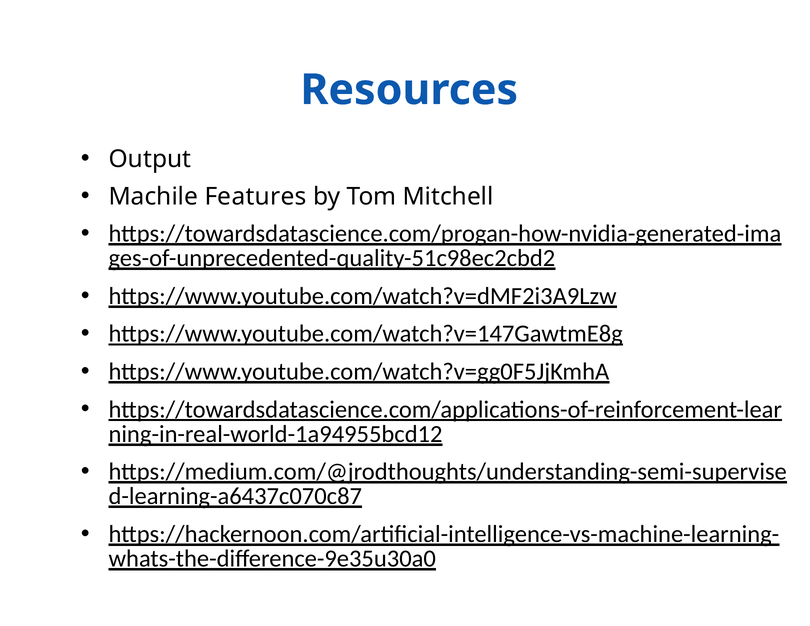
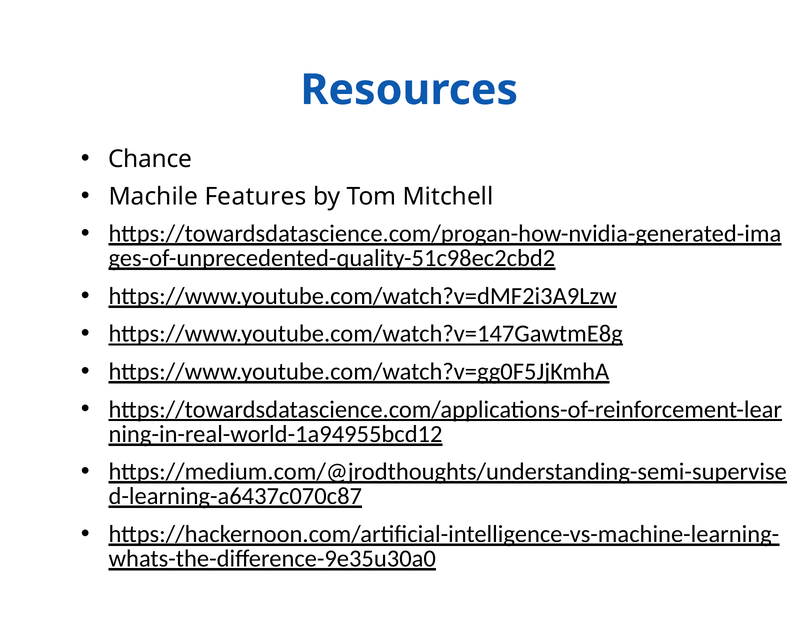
Output: Output -> Chance (150, 159)
